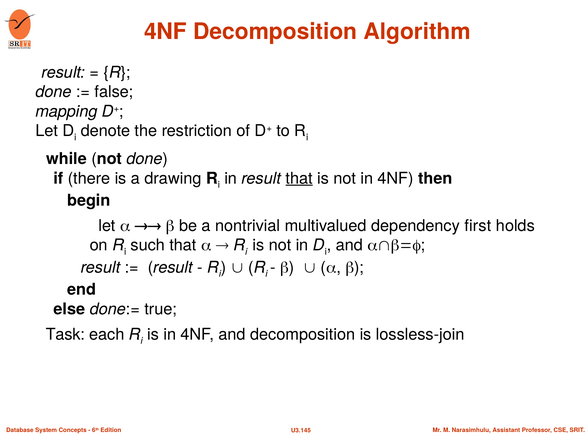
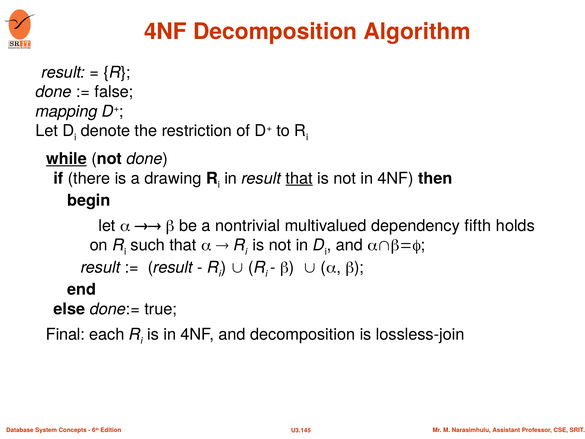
while underline: none -> present (66, 159)
first: first -> fifth (478, 226)
Task: Task -> Final (65, 334)
